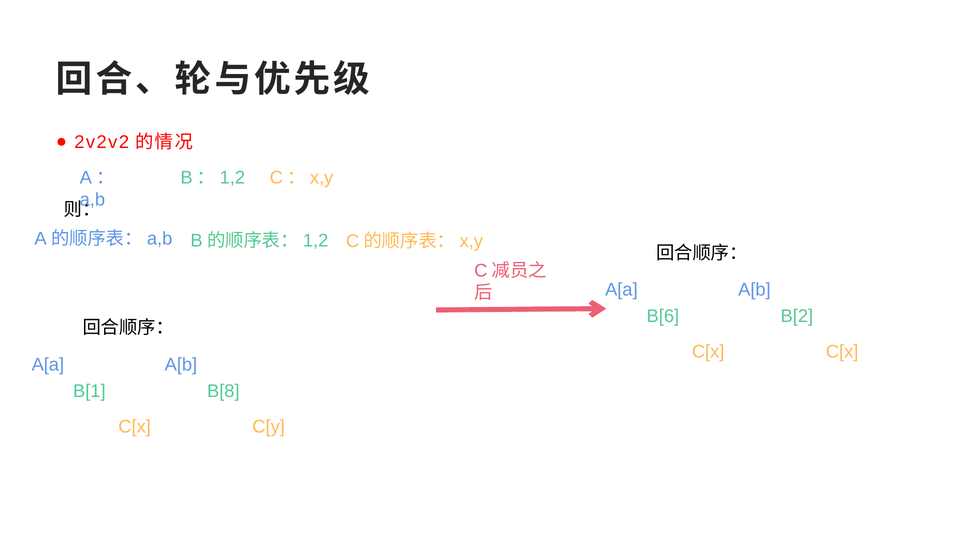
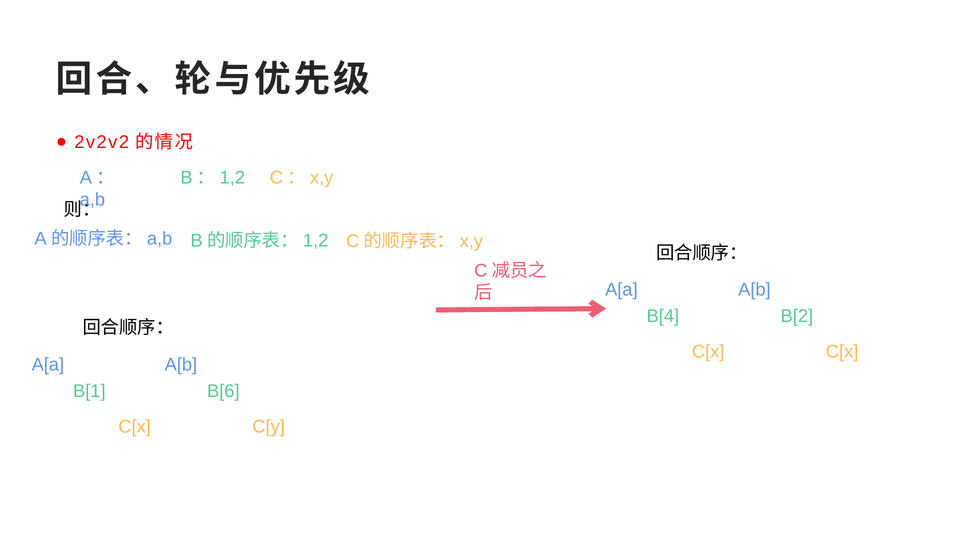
B[6: B[6 -> B[4 (663, 316)
B[8: B[8 -> B[6 (223, 391)
